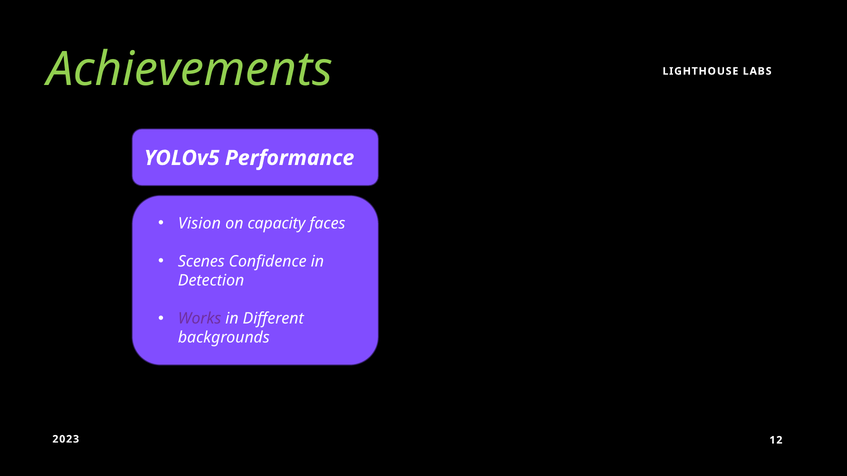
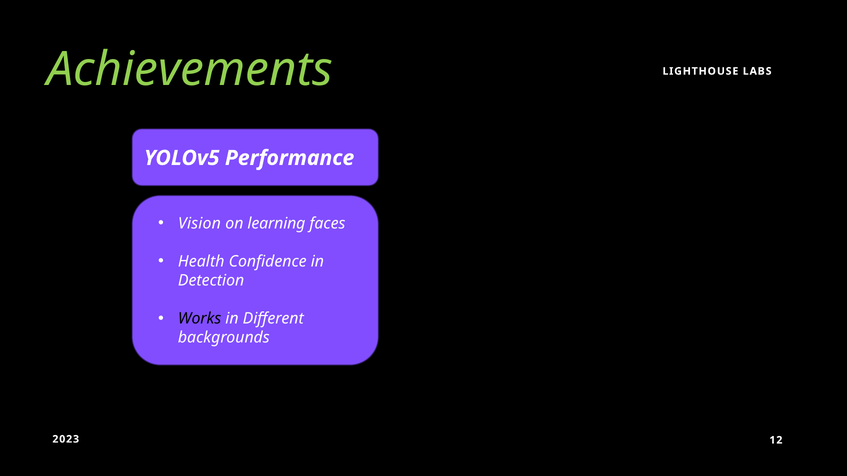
capacity: capacity -> learning (276, 224)
Scenes: Scenes -> Health (201, 262)
Works colour: purple -> black (200, 319)
